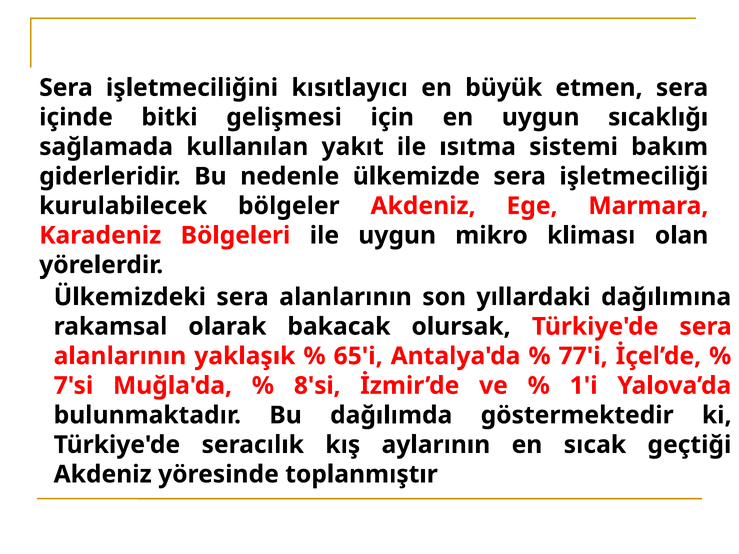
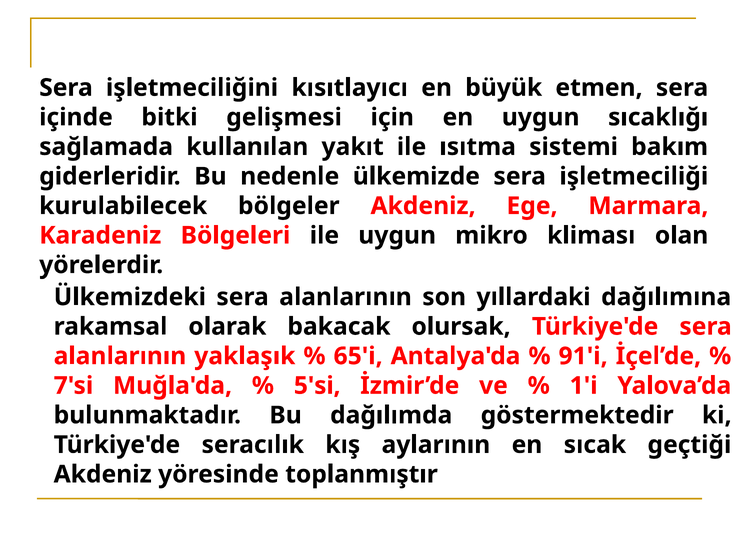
77'i: 77'i -> 91'i (583, 356)
8'si: 8'si -> 5'si (317, 386)
